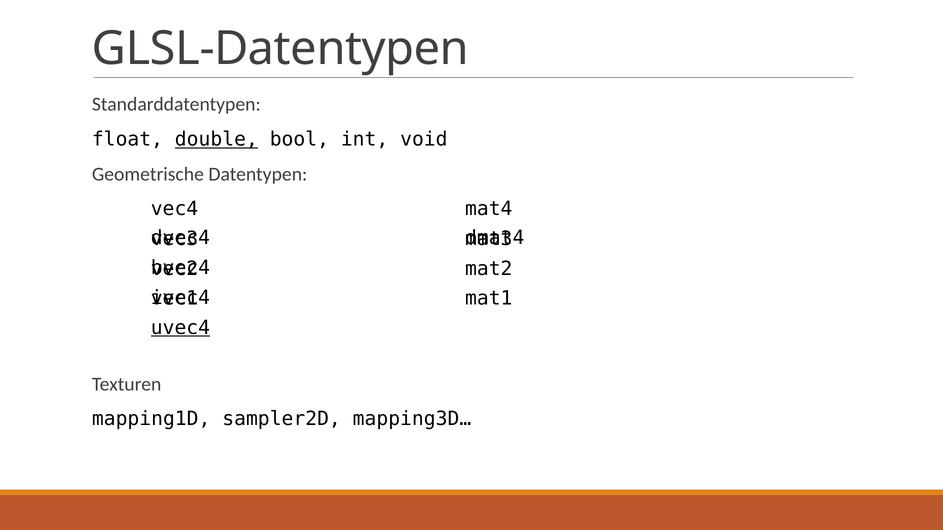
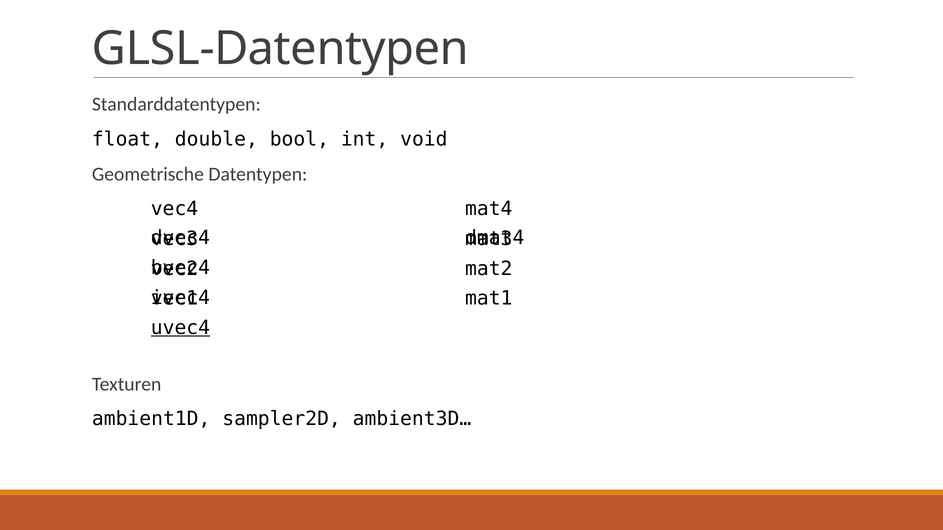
double underline: present -> none (216, 140)
mapping1D: mapping1D -> ambient1D (151, 419)
mapping3D…: mapping3D… -> ambient3D… (412, 419)
